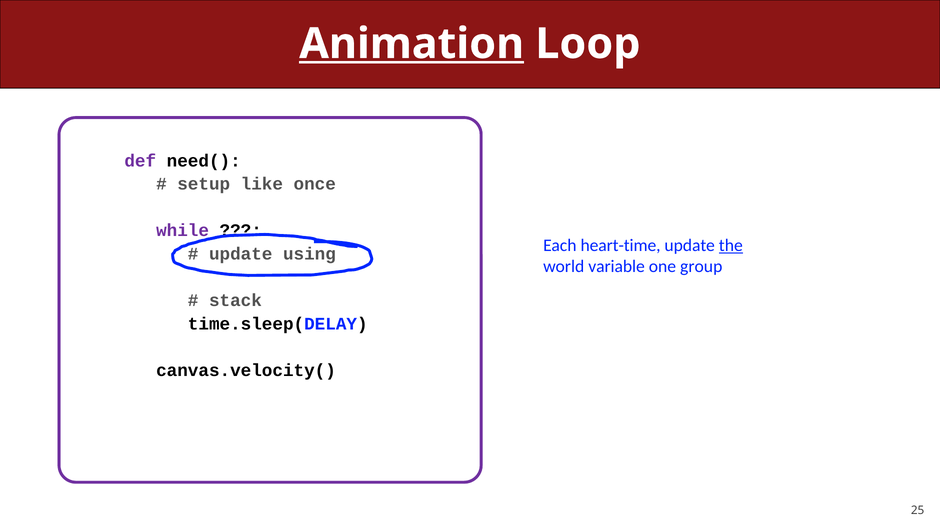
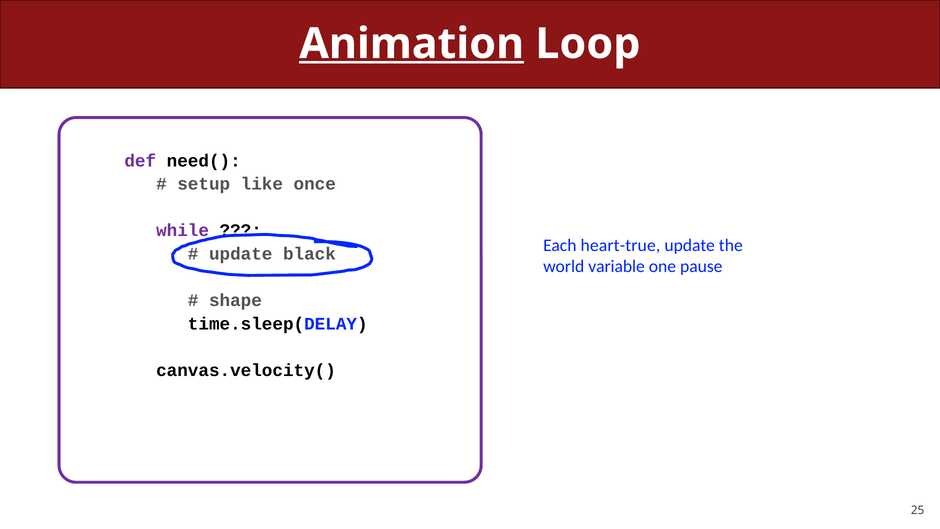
heart-time: heart-time -> heart-true (620, 245)
the underline: present -> none (731, 245)
using: using -> black (309, 254)
group: group -> pause (701, 266)
stack: stack -> shape (235, 300)
